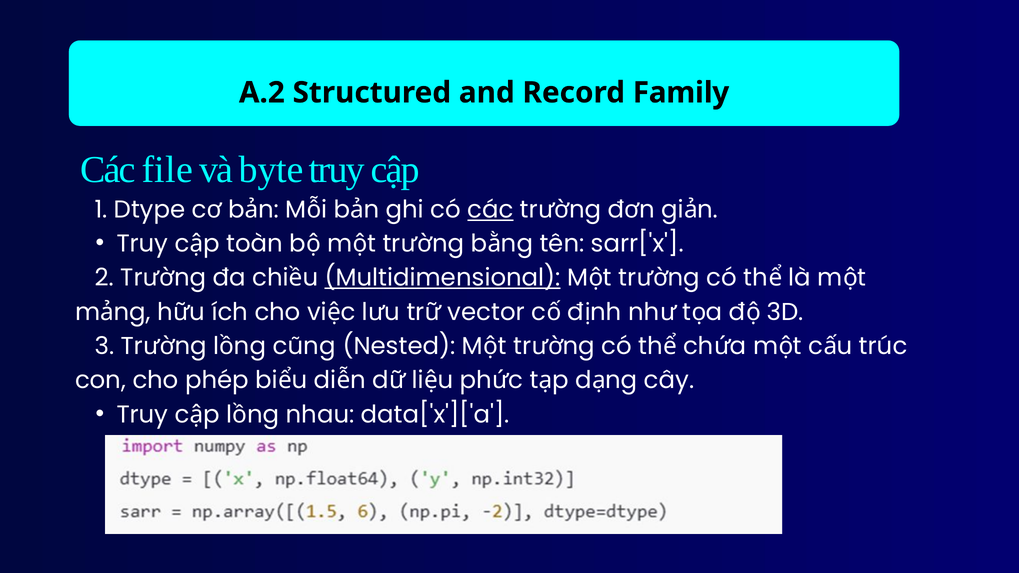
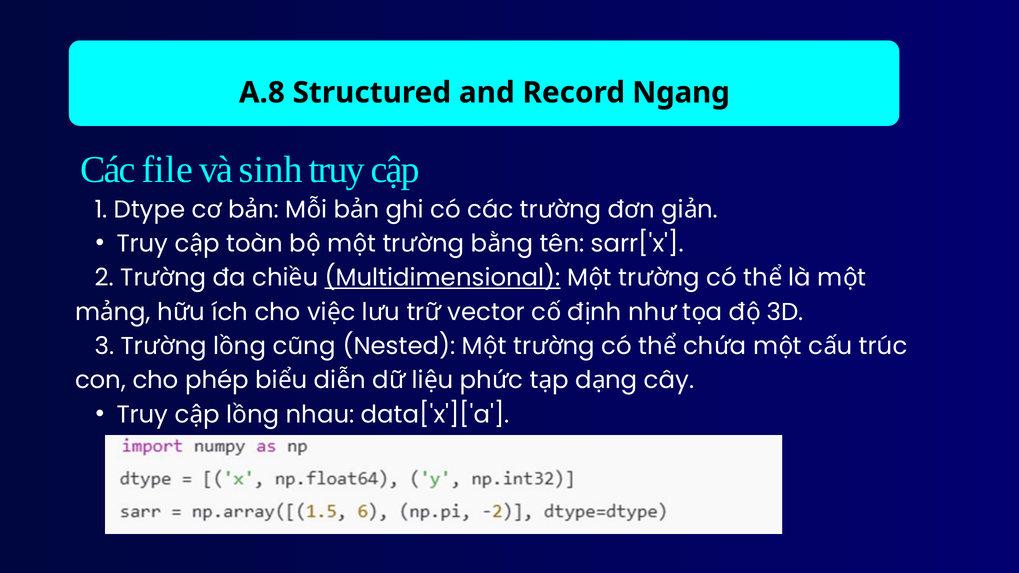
A.2: A.2 -> A.8 (262, 93)
Family: Family -> Ngang (681, 93)
byte: byte -> sinh (271, 170)
các underline: present -> none (490, 210)
